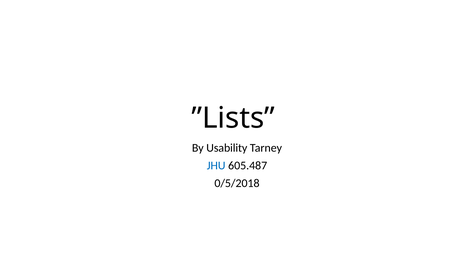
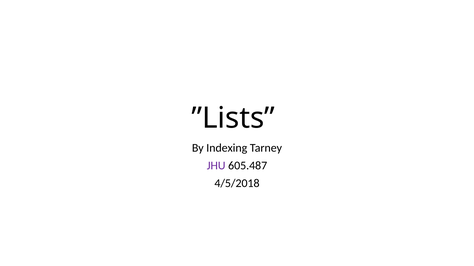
Usability: Usability -> Indexing (227, 148)
JHU colour: blue -> purple (216, 166)
0/5/2018: 0/5/2018 -> 4/5/2018 (237, 184)
